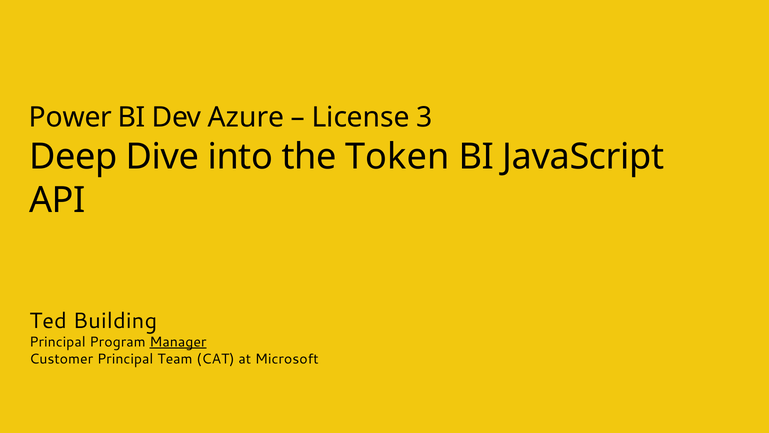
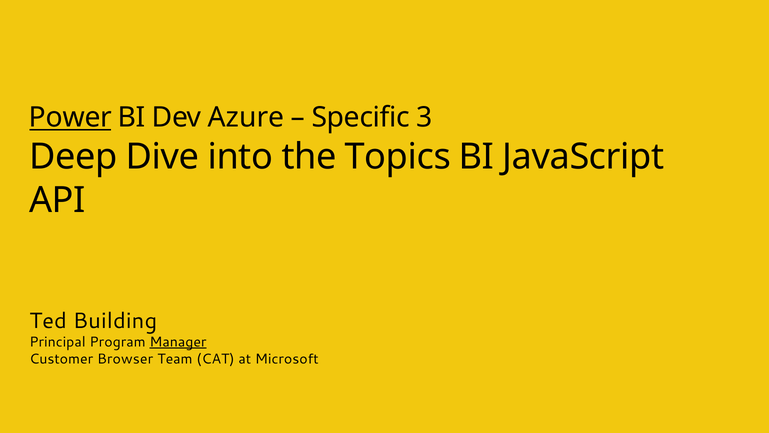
Power underline: none -> present (70, 117)
License: License -> Specific (361, 117)
Token: Token -> Topics (398, 157)
Customer Principal: Principal -> Browser (125, 359)
